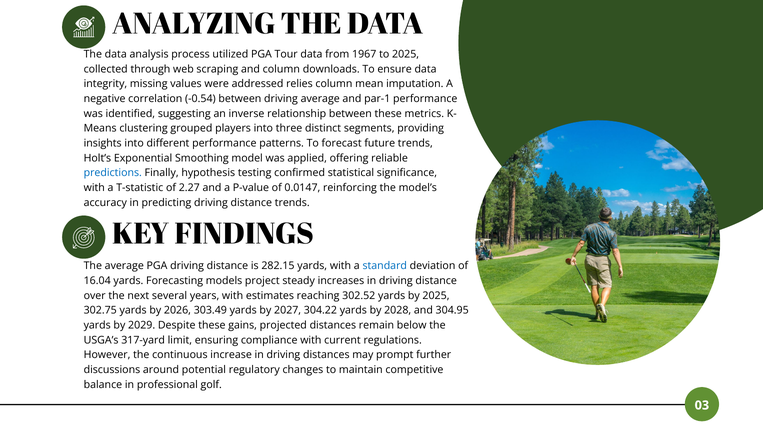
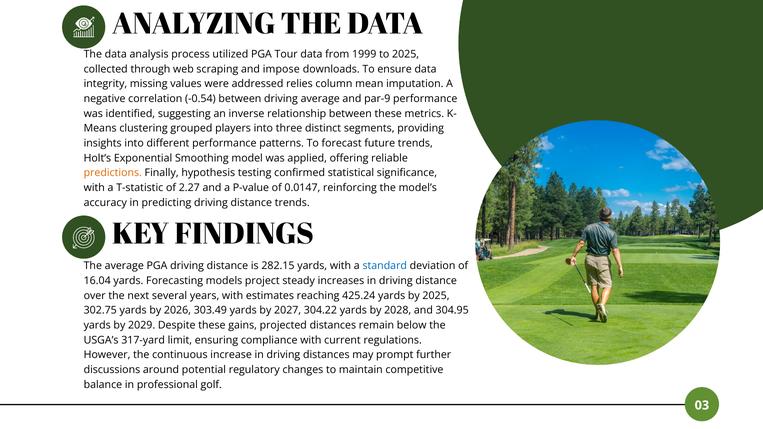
1967: 1967 -> 1999 (364, 54)
and column: column -> impose (281, 69)
par-1: par-1 -> par-9 (377, 99)
predictions colour: blue -> orange (113, 173)
302.52: 302.52 -> 425.24 (359, 296)
